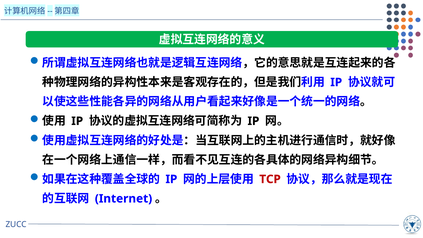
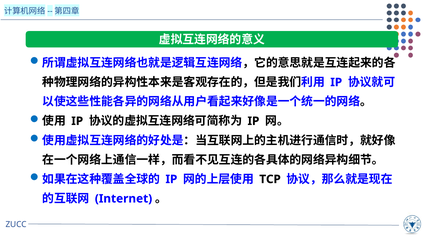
TCP colour: red -> black (270, 179)
